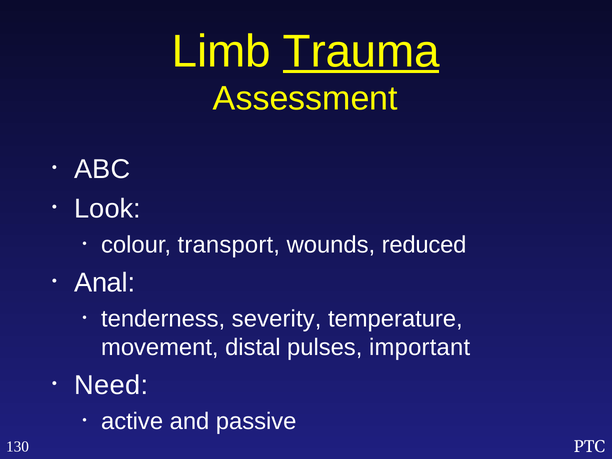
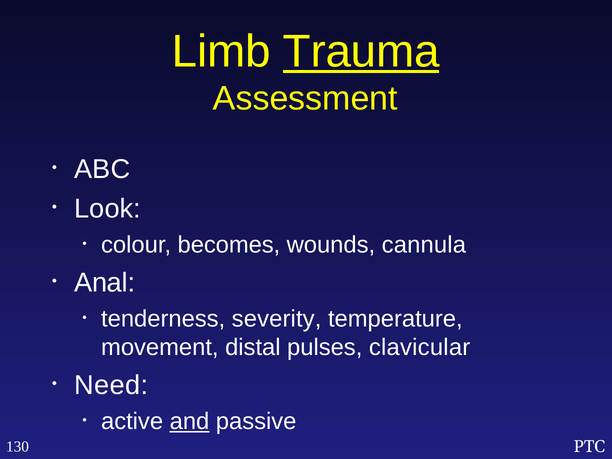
transport: transport -> becomes (229, 245)
reduced: reduced -> cannula (424, 245)
important: important -> clavicular (420, 348)
and underline: none -> present (190, 421)
